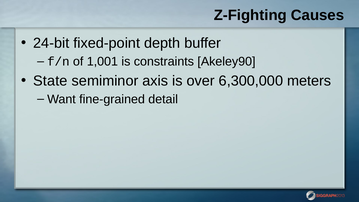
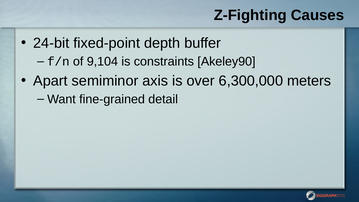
1,001: 1,001 -> 9,104 (102, 62)
State: State -> Apart (50, 81)
